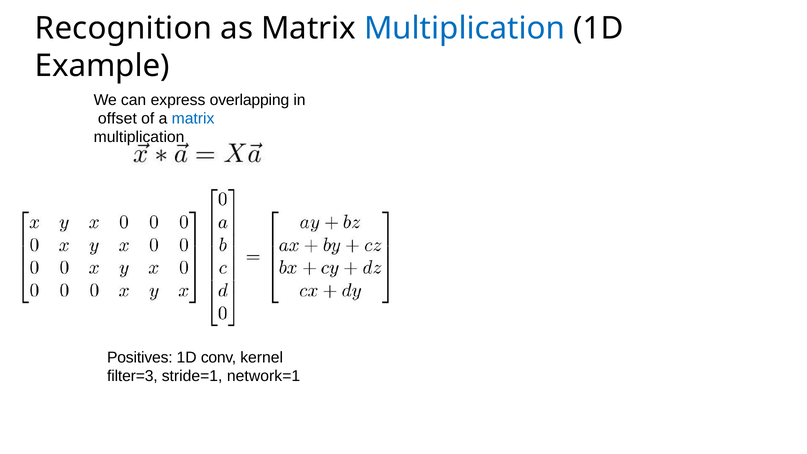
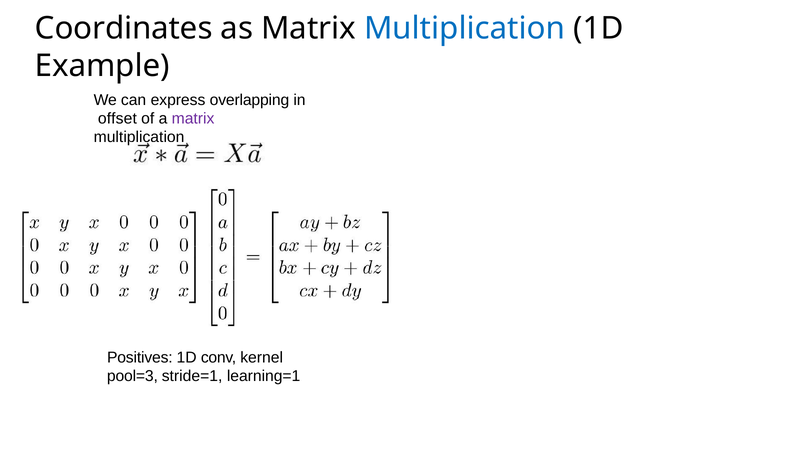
Recognition: Recognition -> Coordinates (124, 28)
matrix colour: blue -> purple (193, 119)
filter=3: filter=3 -> pool=3 (132, 376)
network=1: network=1 -> learning=1 (264, 376)
